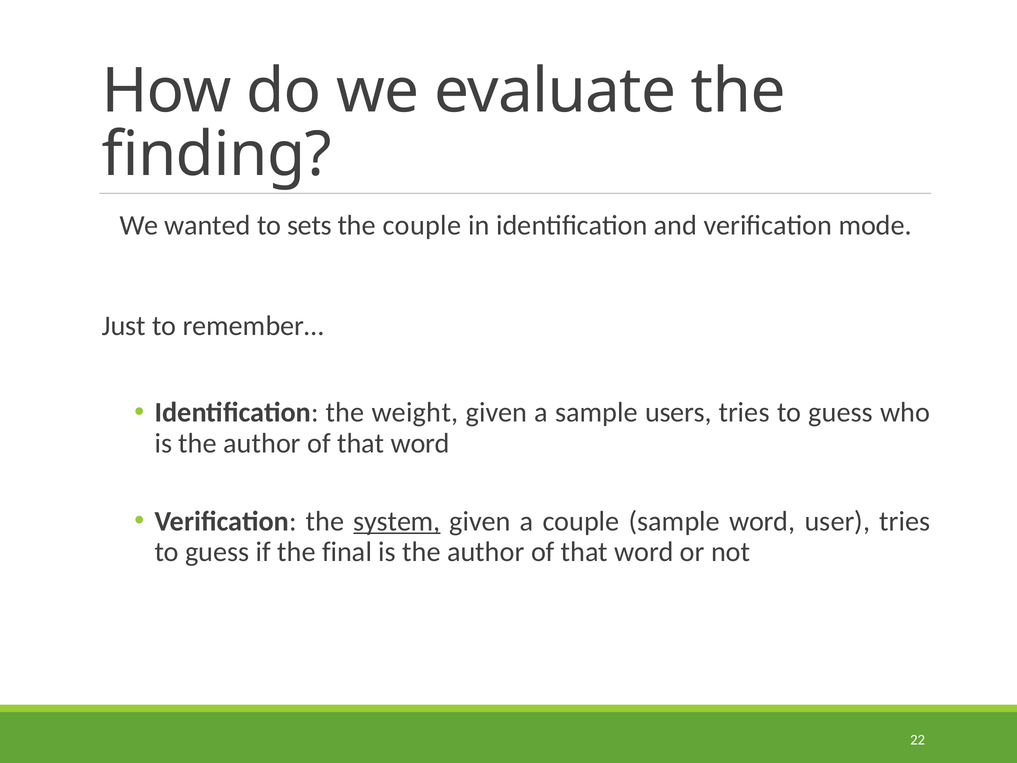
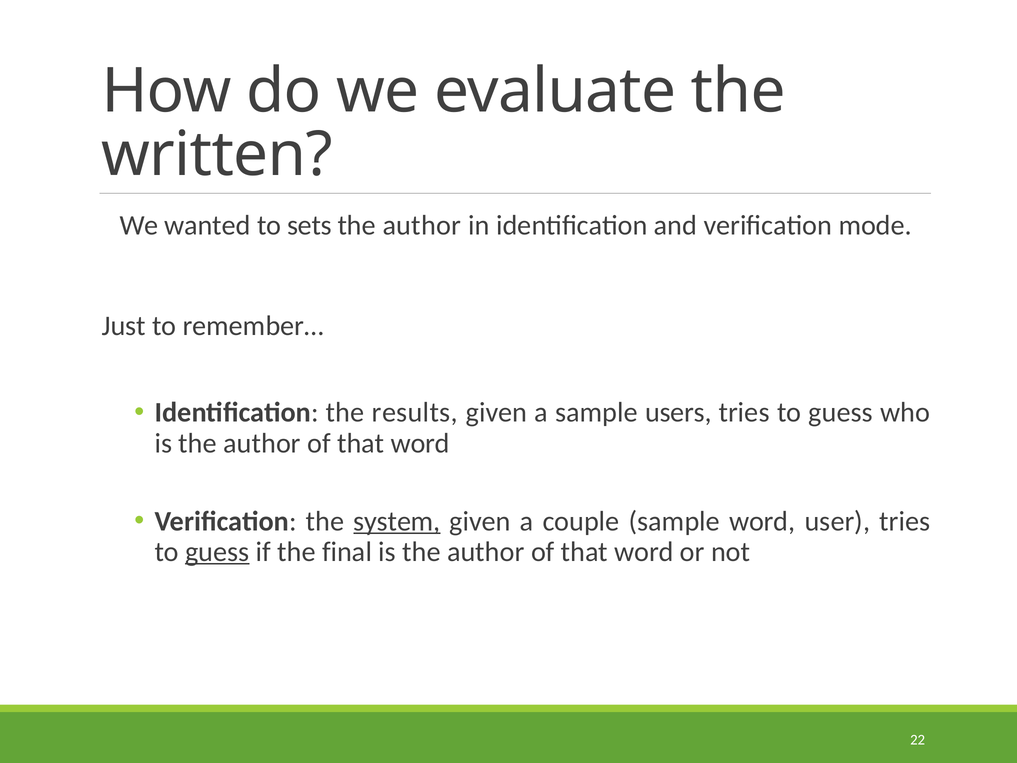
finding: finding -> written (217, 155)
couple: couple -> author (422, 225)
weight: weight -> results (415, 413)
guess underline: none -> present (217, 552)
